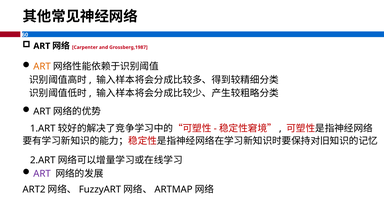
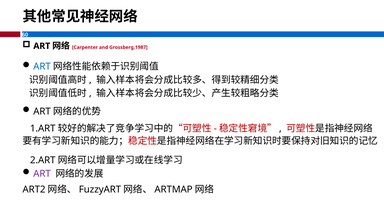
ART colour: orange -> blue (42, 66)
